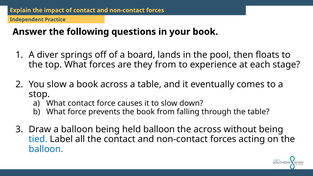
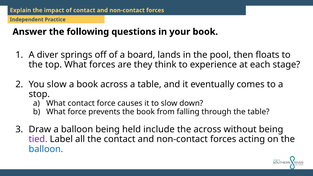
they from: from -> think (166, 65)
held balloon: balloon -> include (159, 129)
tied colour: blue -> purple (38, 139)
